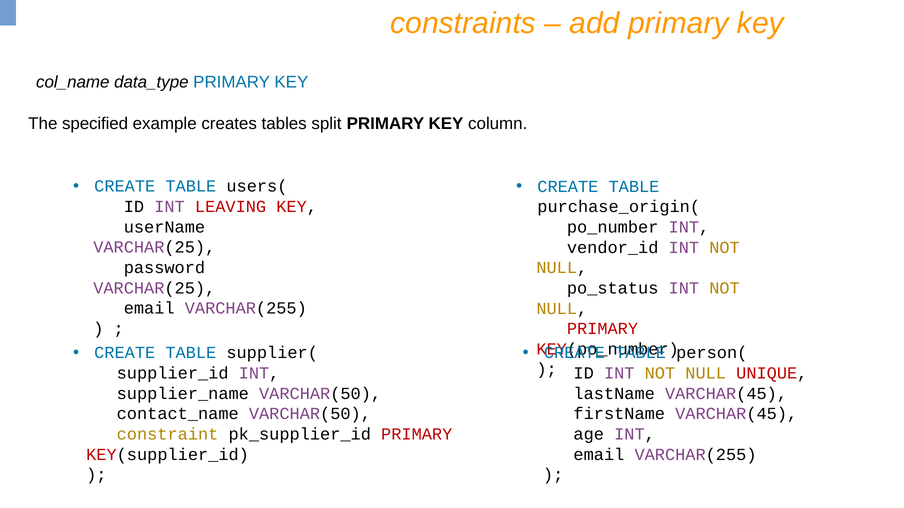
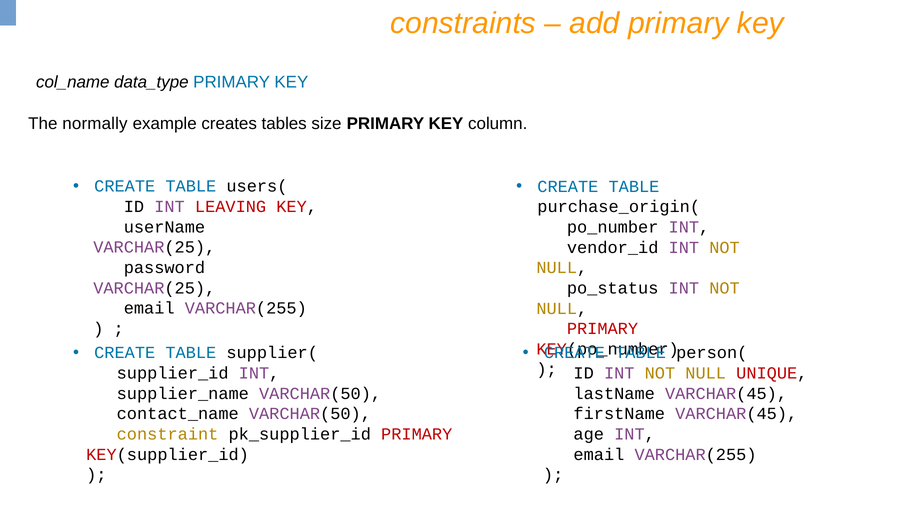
specified: specified -> normally (95, 124)
split: split -> size (326, 124)
